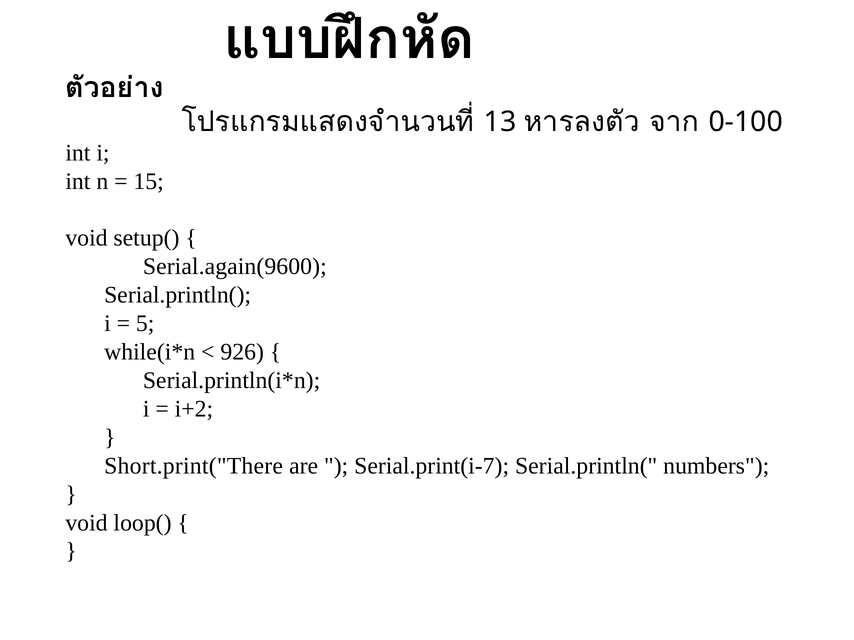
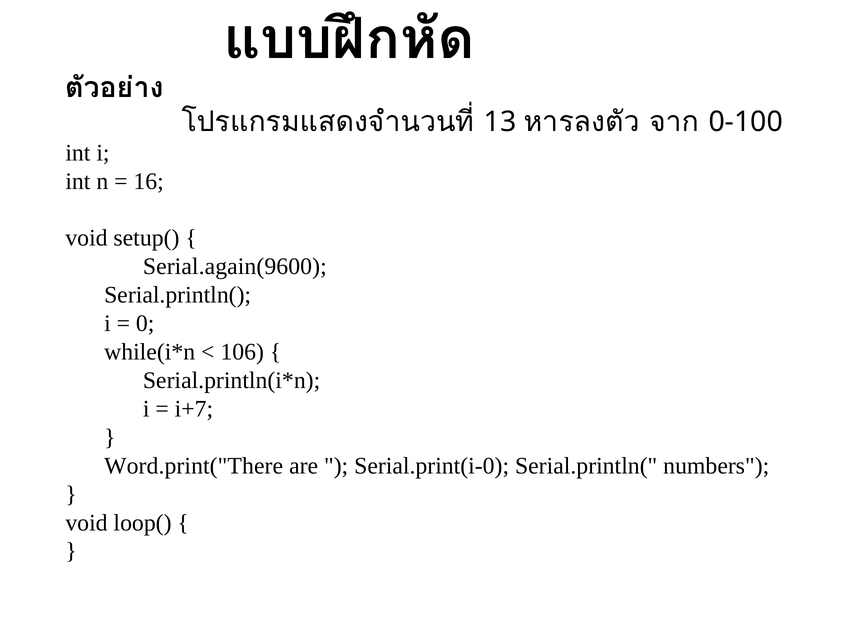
15: 15 -> 16 (149, 181)
5: 5 -> 0 (145, 324)
926: 926 -> 106 (242, 352)
i+2: i+2 -> i+7 (194, 409)
Short.print("There: Short.print("There -> Word.print("There (194, 466)
Serial.print(i-7: Serial.print(i-7 -> Serial.print(i-0 (432, 466)
